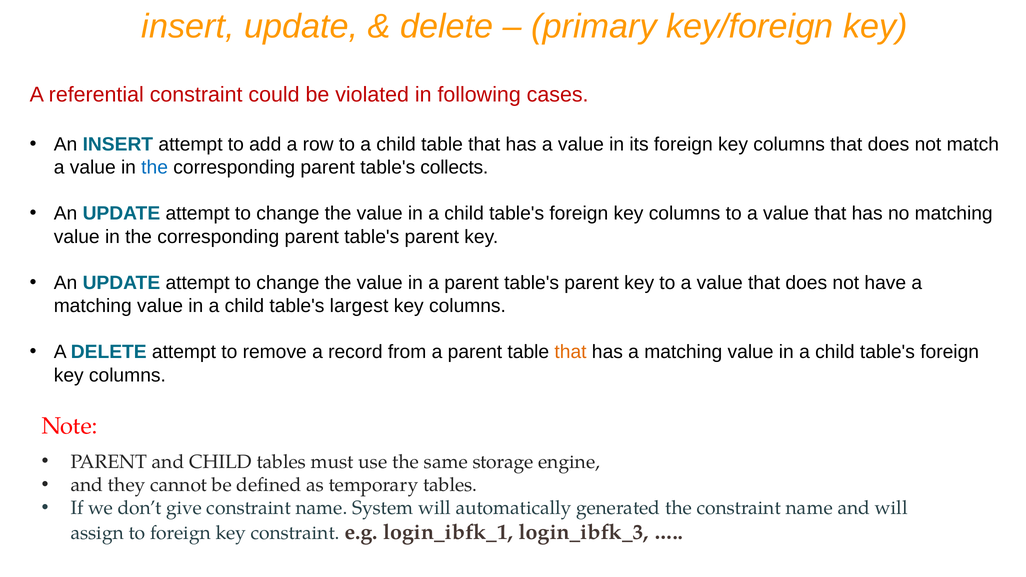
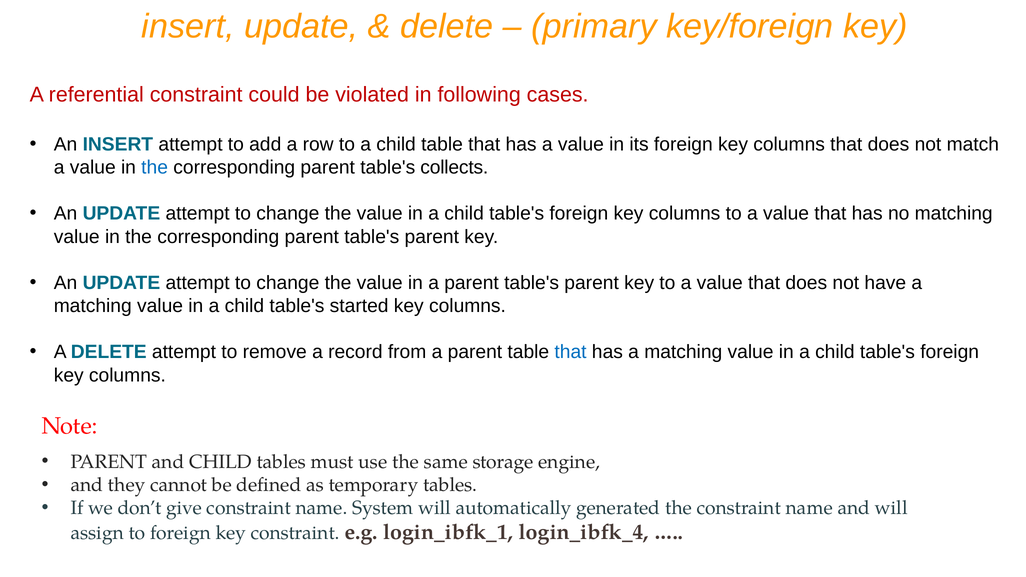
largest: largest -> started (359, 306)
that colour: orange -> blue (571, 352)
login_ibfk_3: login_ibfk_3 -> login_ibfk_4 (584, 532)
